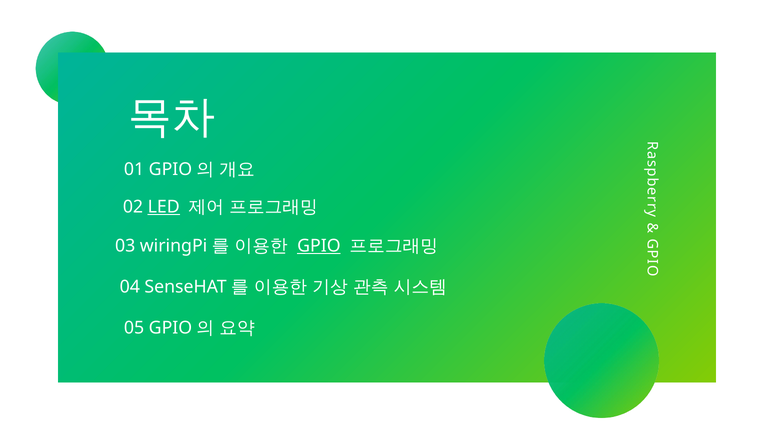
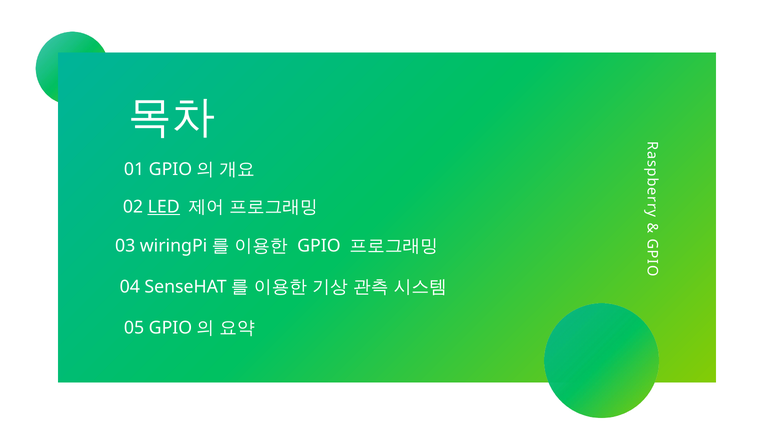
GPIO underline: present -> none (319, 246)
